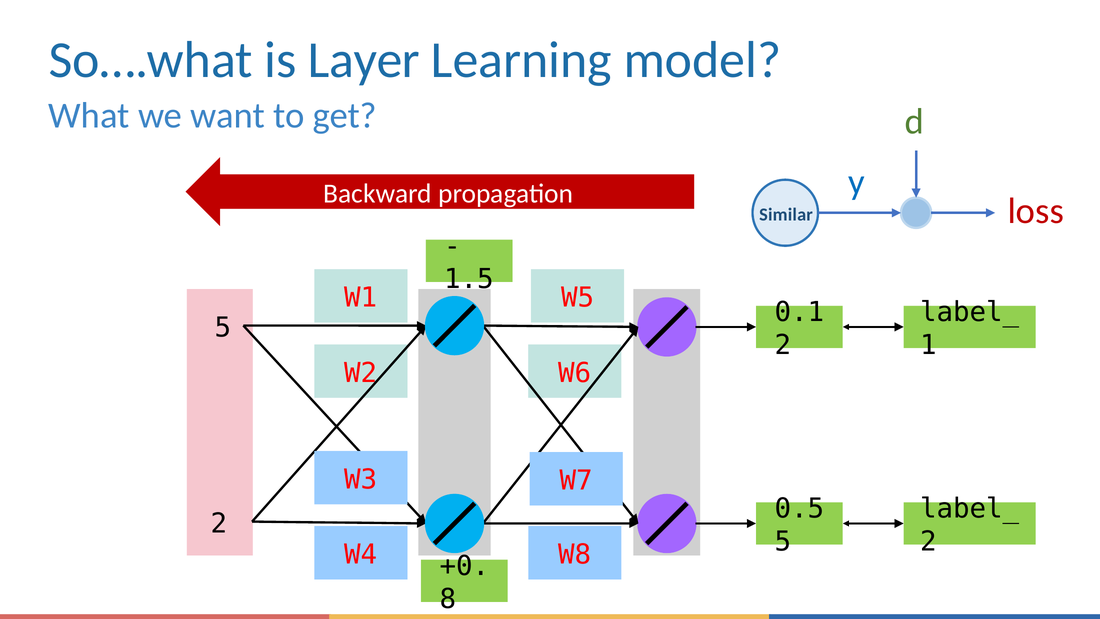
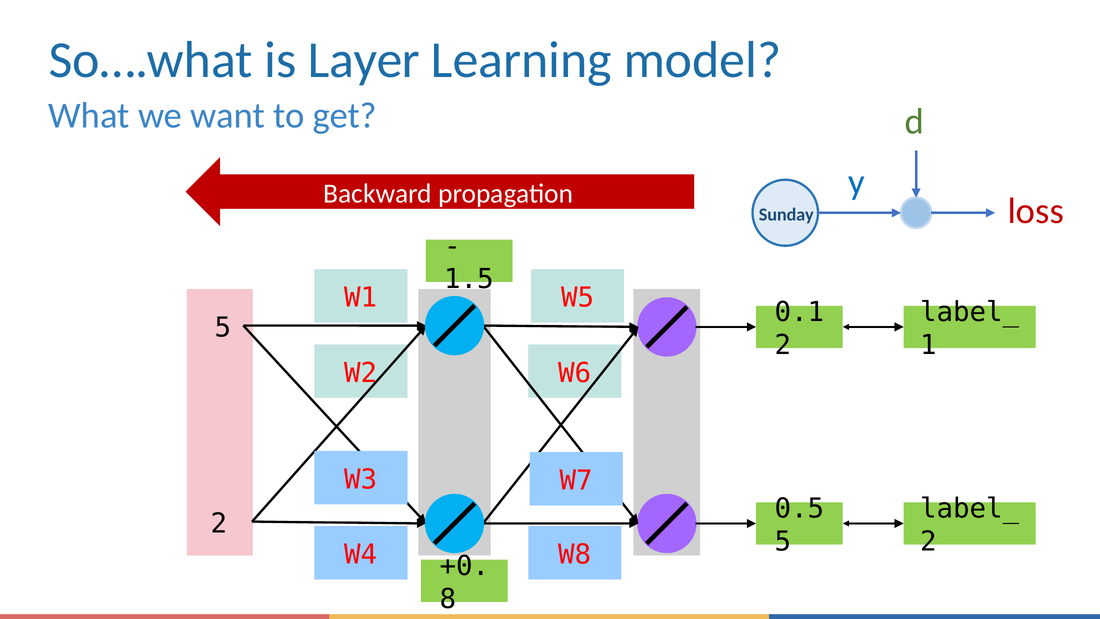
Similar: Similar -> Sunday (786, 215)
